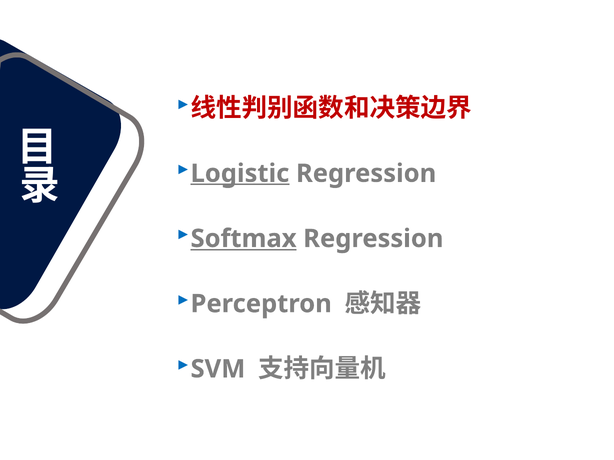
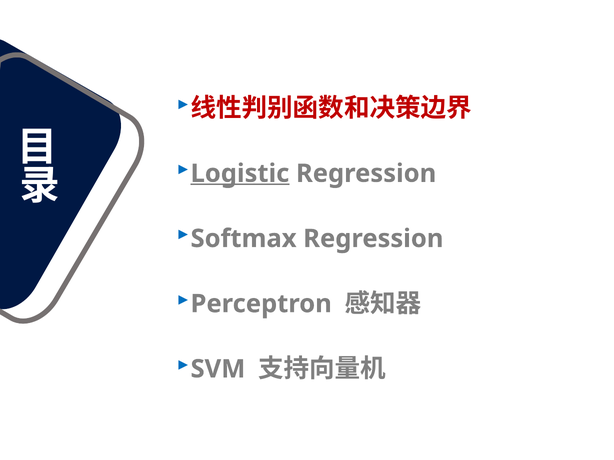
Softmax underline: present -> none (244, 239)
